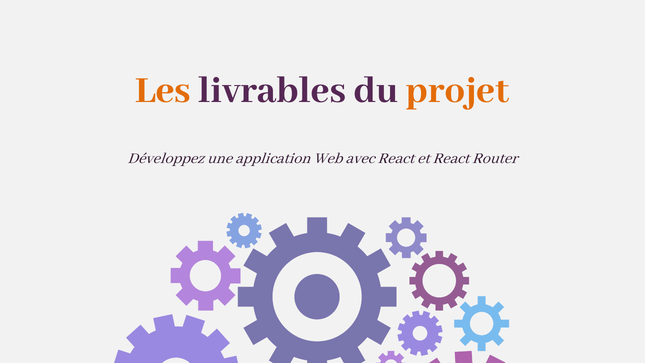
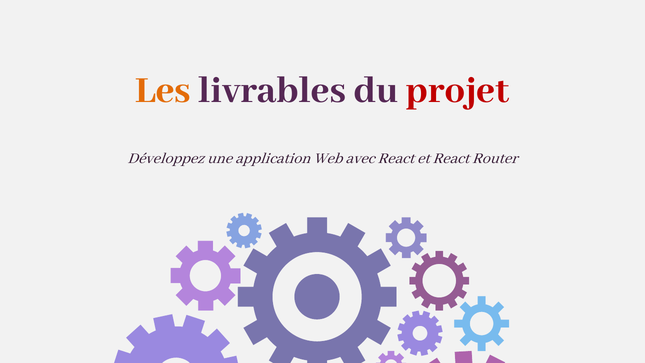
projet colour: orange -> red (458, 89)
